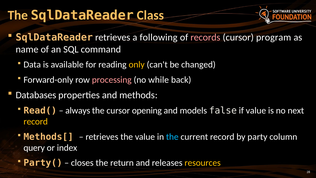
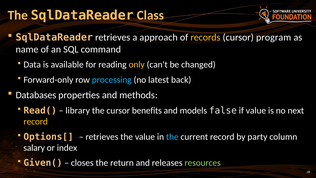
following: following -> approach (159, 37)
records colour: pink -> yellow (205, 37)
processing colour: pink -> light blue (112, 80)
while: while -> latest (159, 80)
always: always -> library (78, 110)
opening: opening -> benefits (147, 110)
Methods[: Methods[ -> Options[ (48, 137)
query: query -> salary (34, 148)
Party(: Party( -> Given( (43, 163)
resources colour: yellow -> light green (203, 163)
